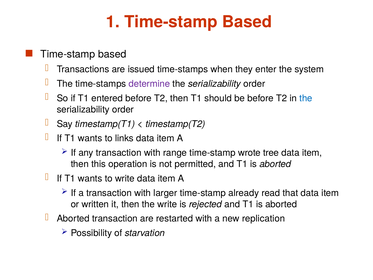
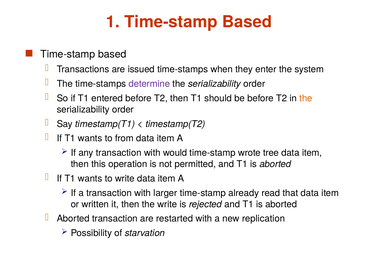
the colour: blue -> orange (306, 98)
links: links -> from (124, 138)
range: range -> would (175, 153)
